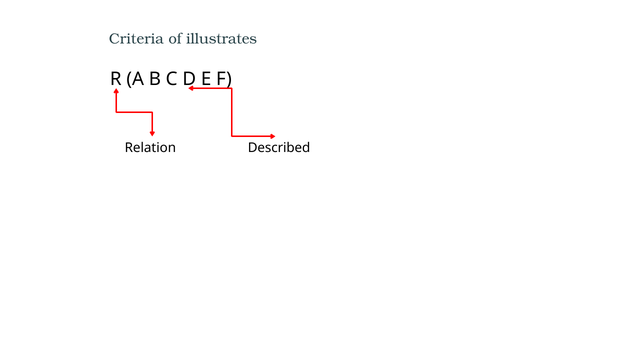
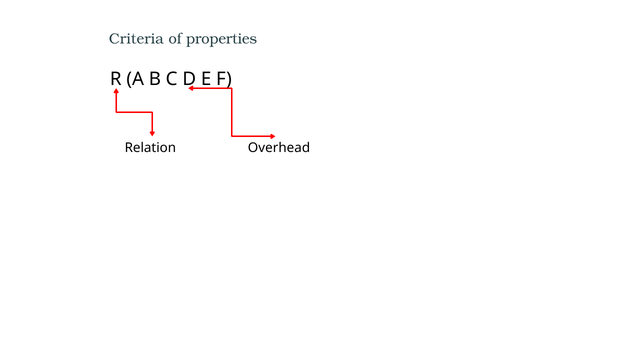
illustrates: illustrates -> properties (222, 39)
Described: Described -> Overhead (279, 148)
